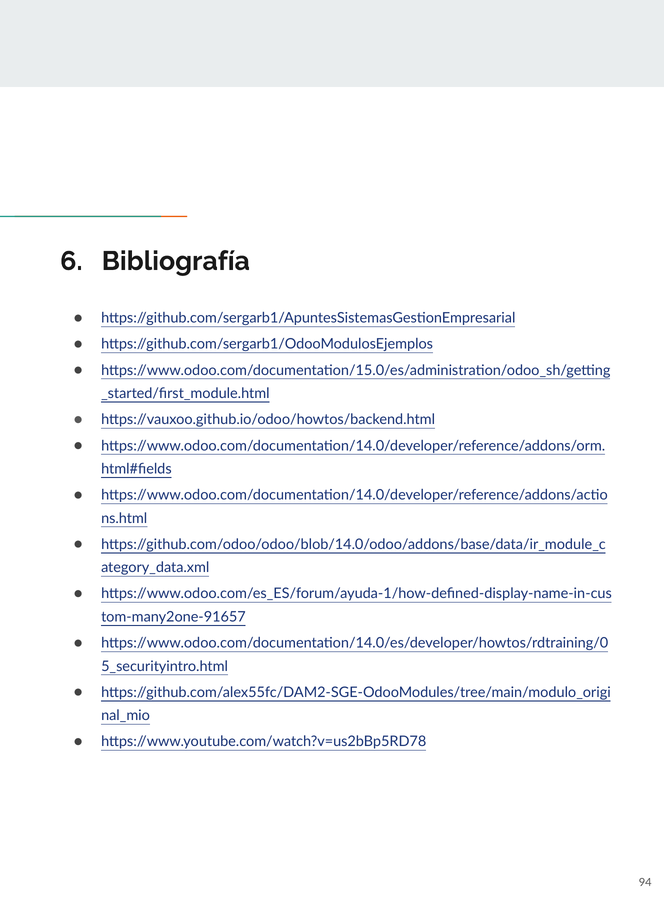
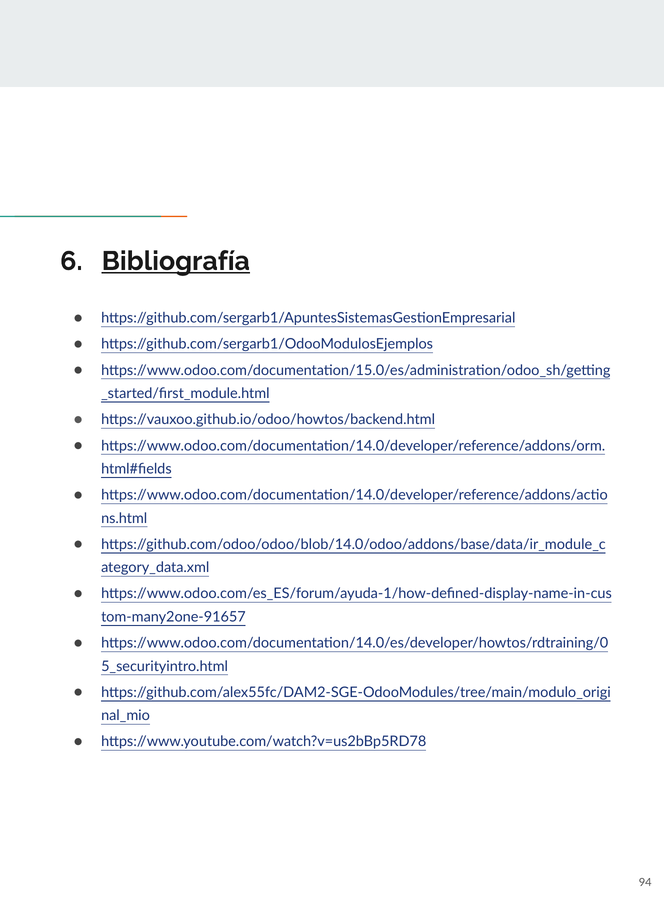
Bibliografía underline: none -> present (176, 261)
